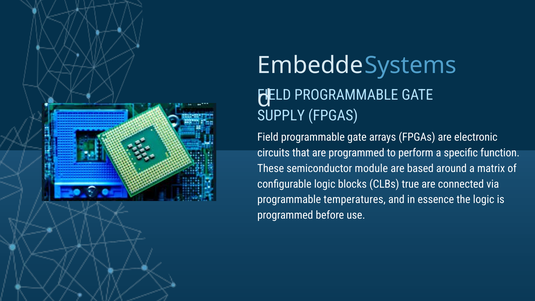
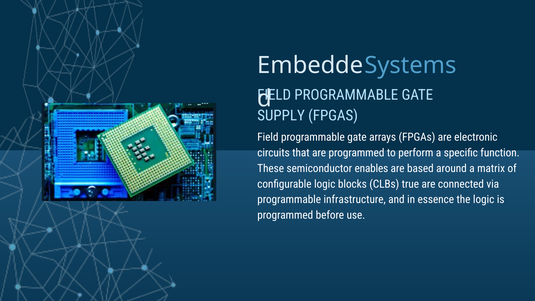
module: module -> enables (371, 168)
temperatures: temperatures -> infrastructure (355, 200)
